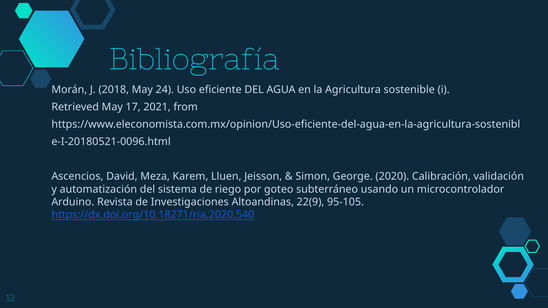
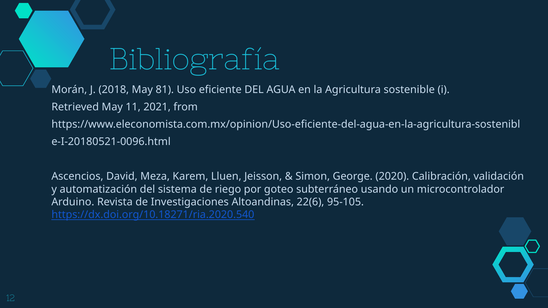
24: 24 -> 81 (165, 90)
17: 17 -> 11 (133, 107)
22(9: 22(9 -> 22(6 (310, 202)
